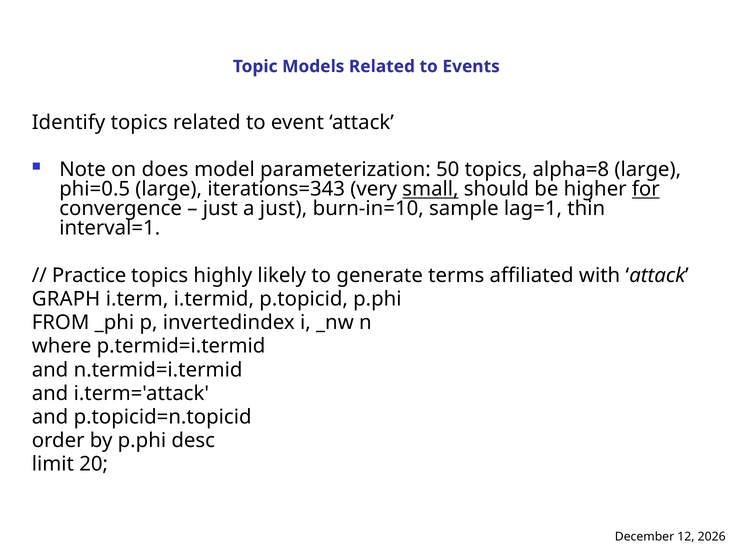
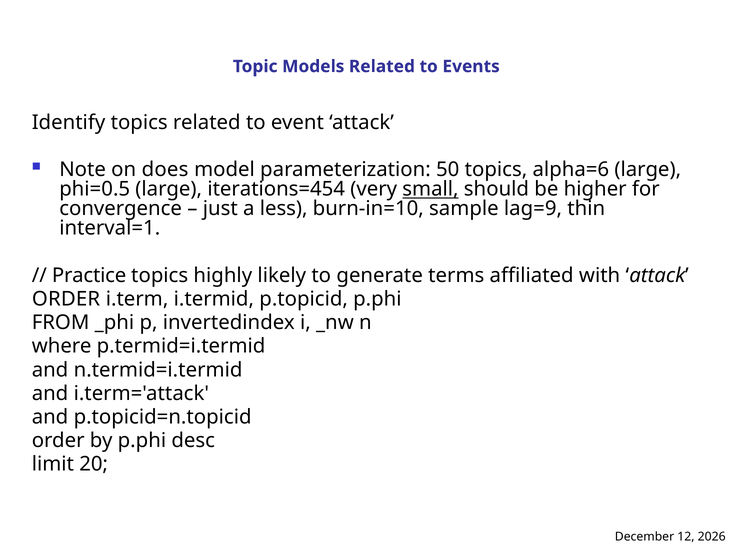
alpha=8: alpha=8 -> alpha=6 (571, 170)
iterations=343: iterations=343 -> iterations=454 (276, 189)
for underline: present -> none (646, 189)
a just: just -> less (284, 209)
lag=1: lag=1 -> lag=9 (533, 209)
GRAPH: GRAPH -> ORDER (66, 299)
